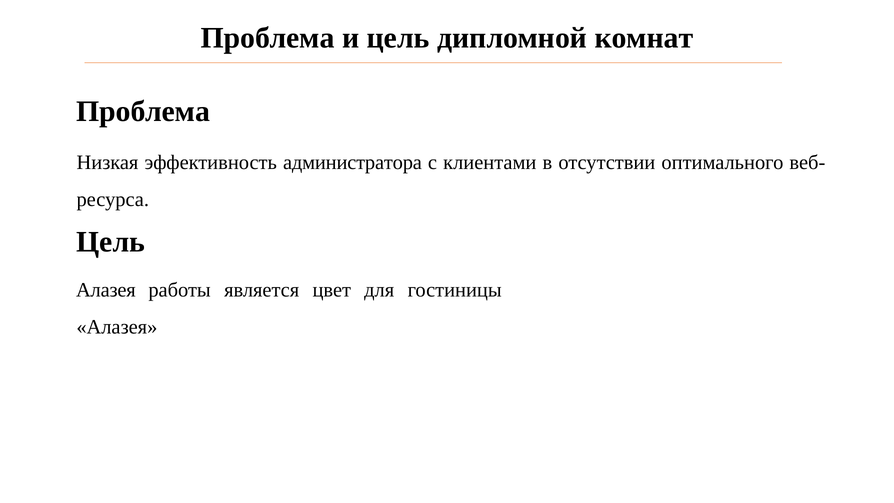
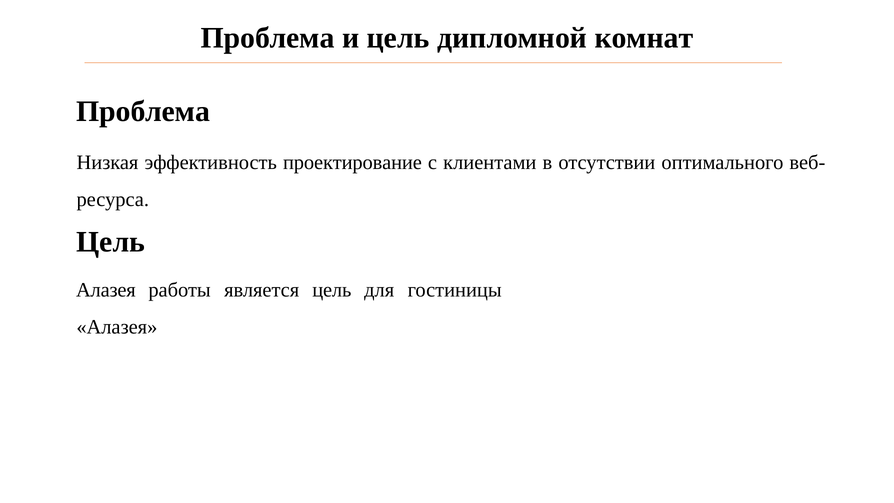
администратора: администратора -> проектирование (352, 162)
является цвет: цвет -> цель (332, 290)
